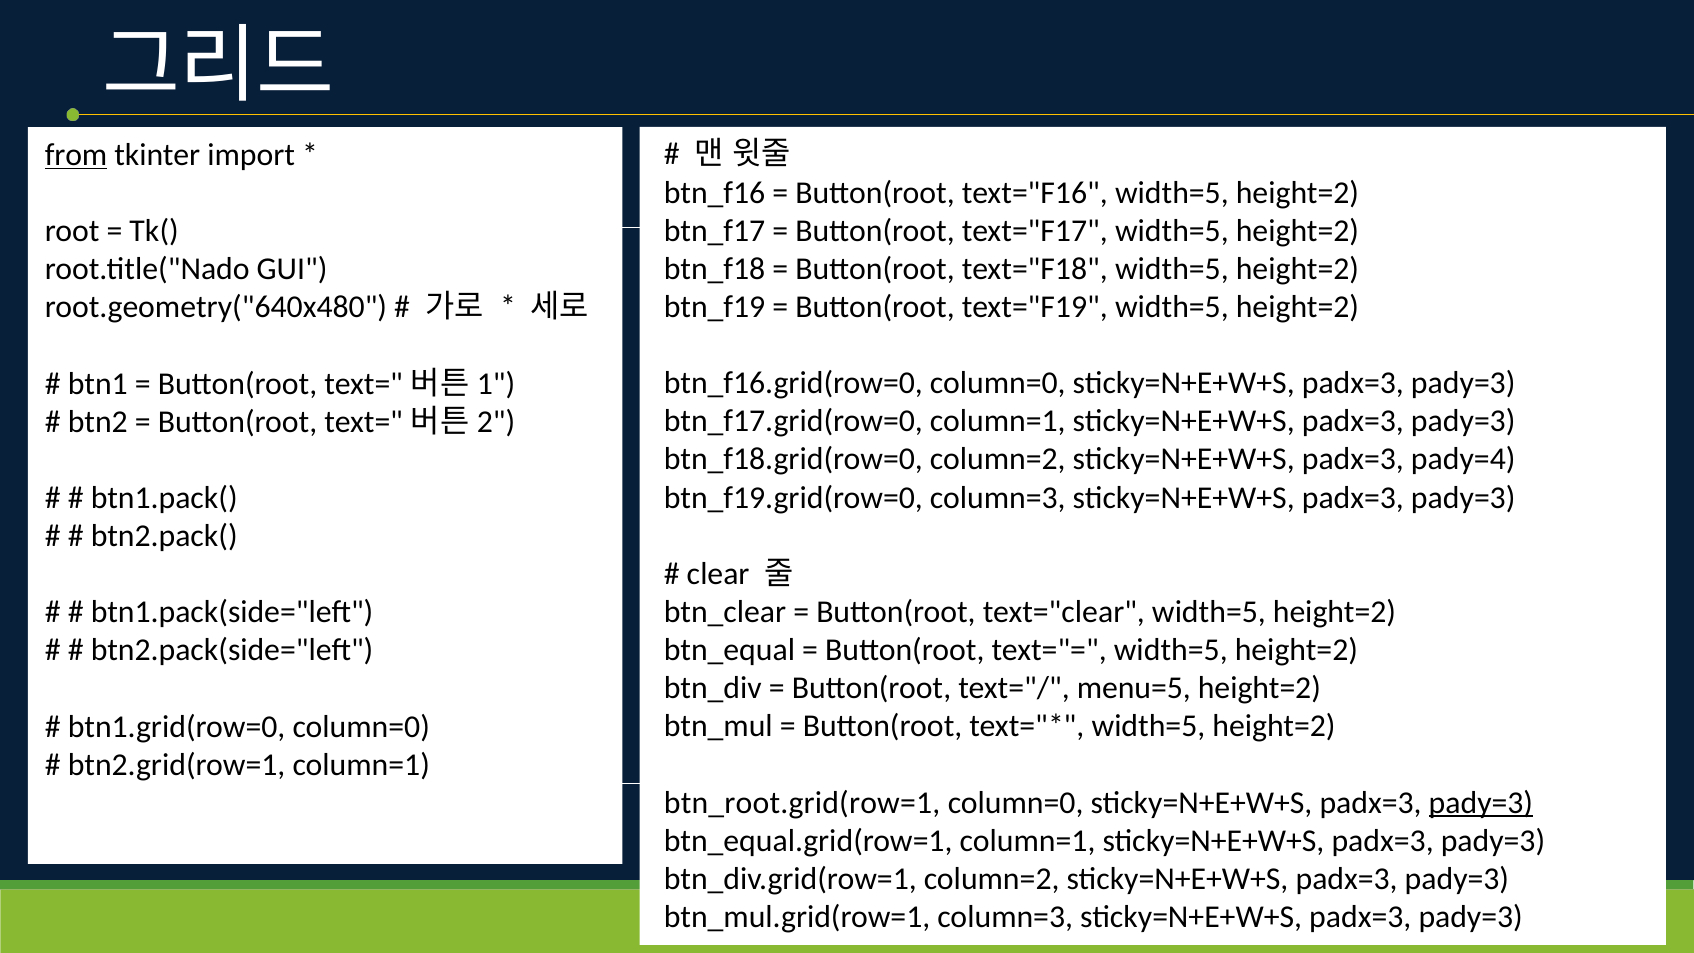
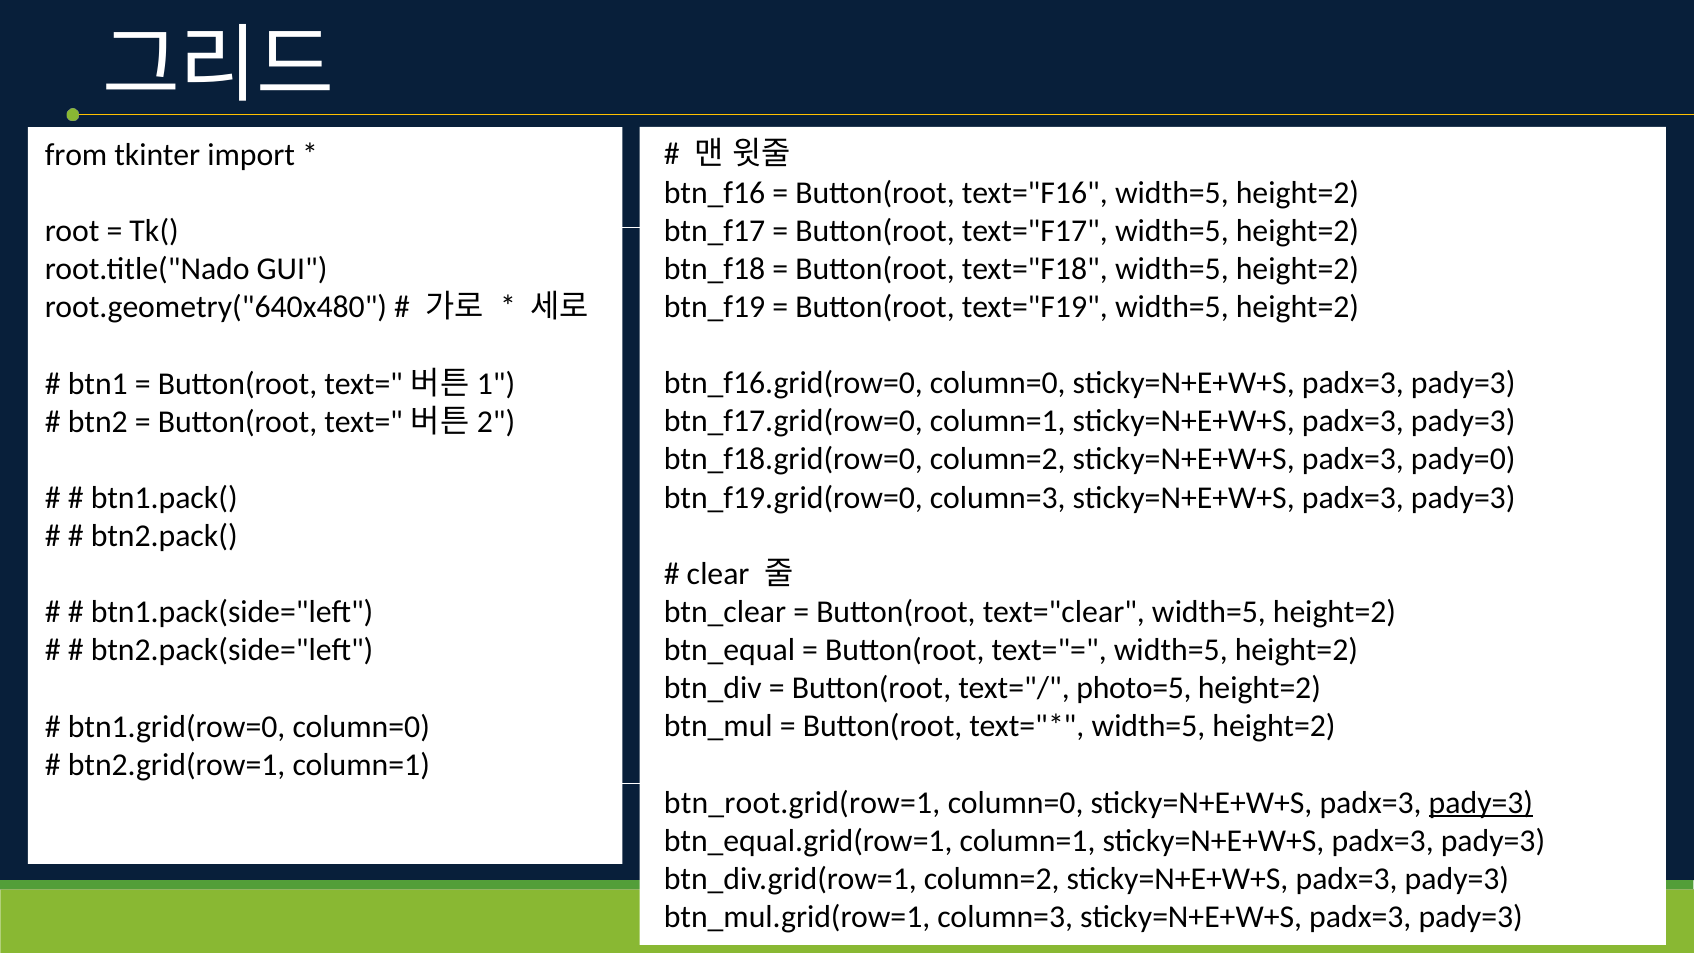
from underline: present -> none (76, 155)
pady=4: pady=4 -> pady=0 (1463, 459)
menu=5: menu=5 -> photo=5 (1134, 688)
